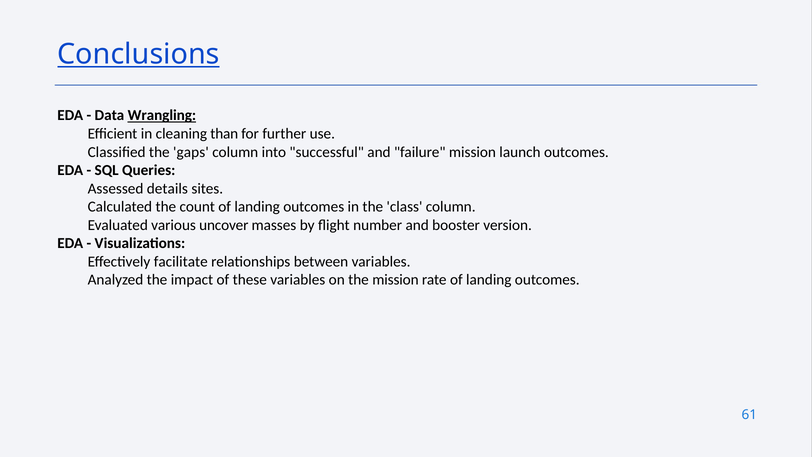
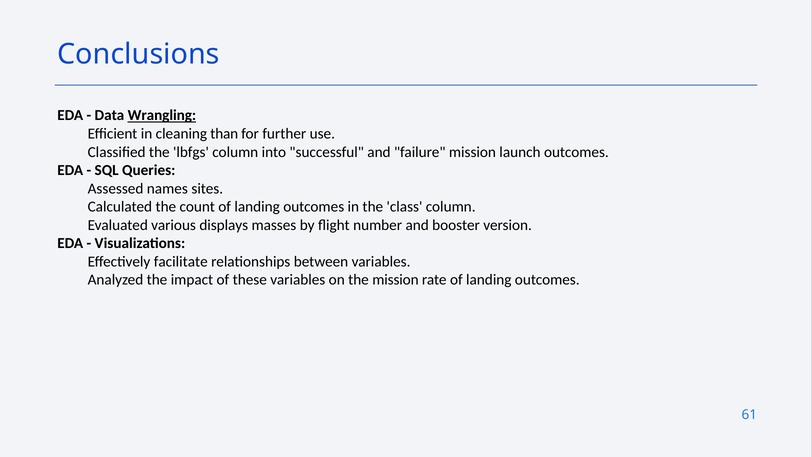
Conclusions underline: present -> none (138, 54)
gaps: gaps -> lbfgs (191, 152)
details: details -> names (167, 188)
uncover: uncover -> displays (224, 225)
